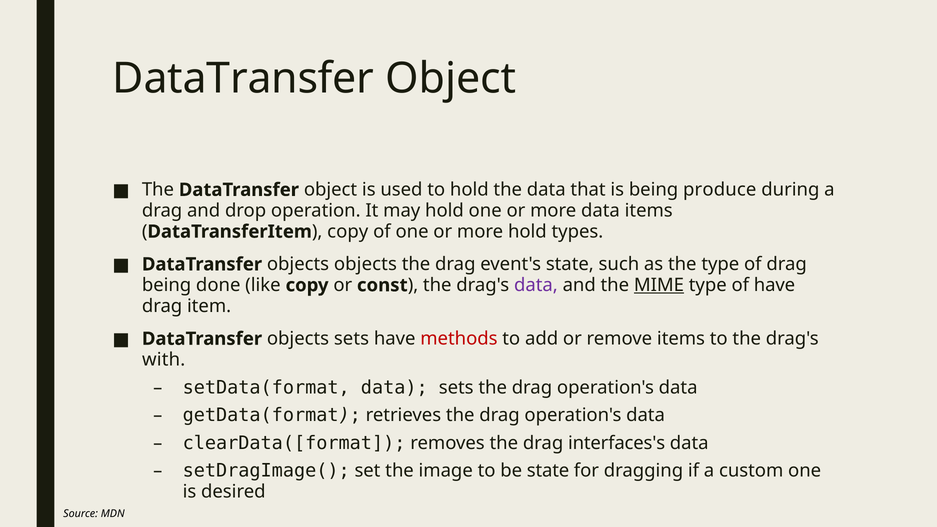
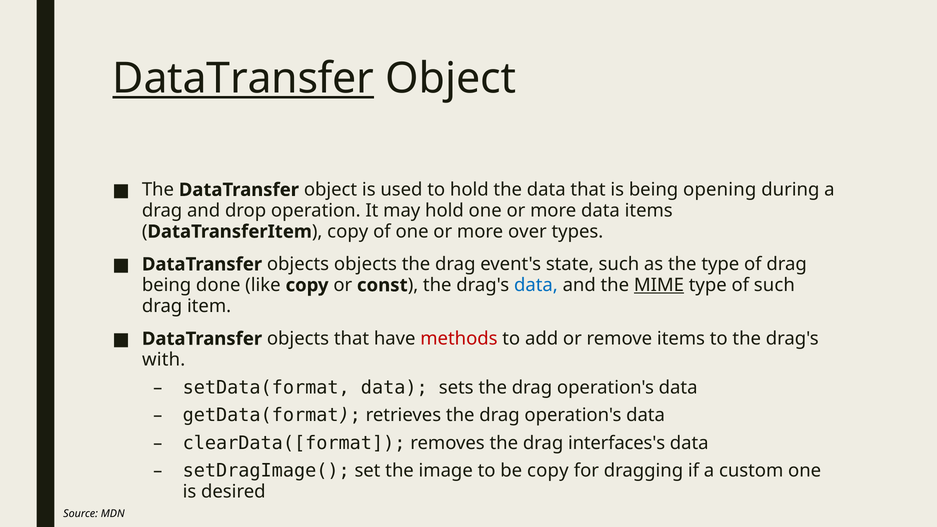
DataTransfer underline: none -> present (243, 79)
produce: produce -> opening (720, 190)
more hold: hold -> over (527, 232)
data colour: purple -> blue (536, 285)
of have: have -> such (774, 285)
objects sets: sets -> that (352, 339)
be state: state -> copy (548, 471)
